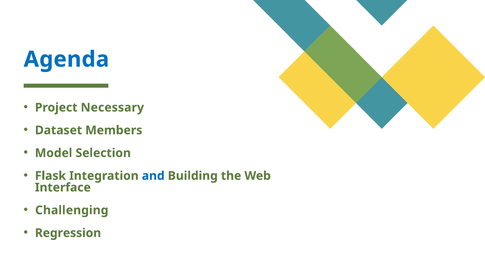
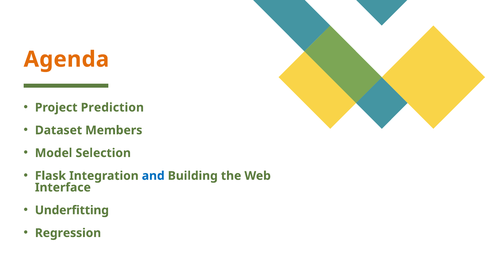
Agenda colour: blue -> orange (66, 59)
Necessary: Necessary -> Prediction (112, 107)
Challenging: Challenging -> Underfitting (72, 210)
